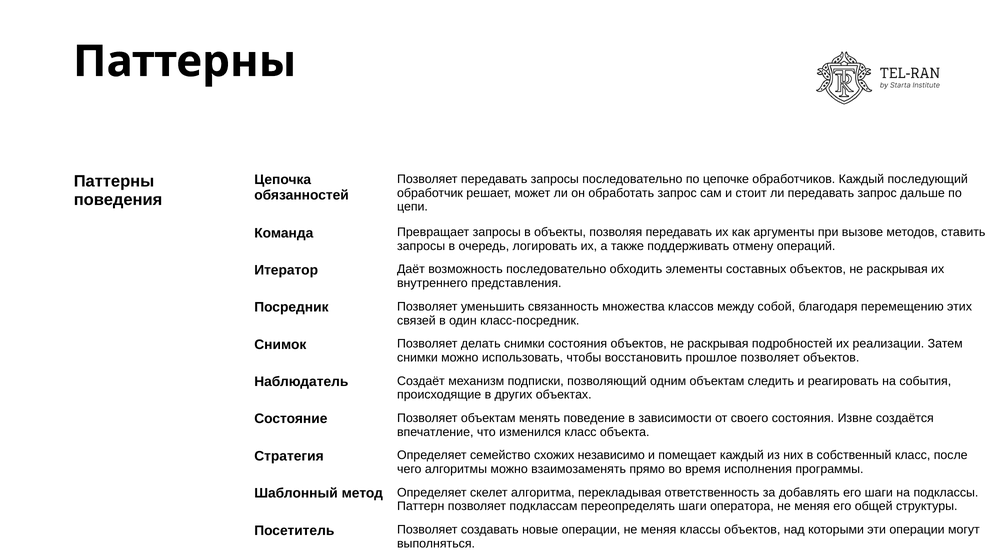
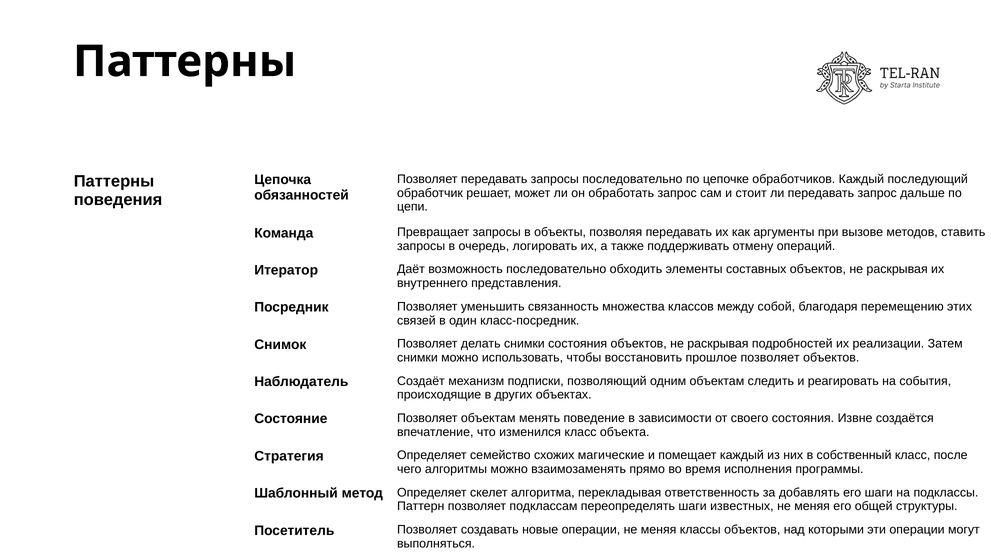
независимо: независимо -> магические (611, 456)
оператора: оператора -> известных (742, 507)
